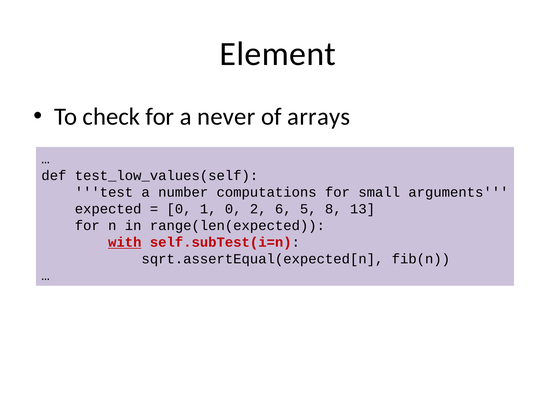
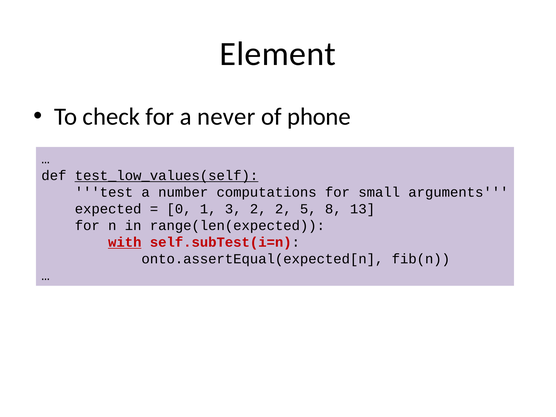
arrays: arrays -> phone (319, 117)
test_low_values(self underline: none -> present (167, 176)
1 0: 0 -> 3 (233, 209)
2 6: 6 -> 2 (283, 209)
sqrt.assertEqual(expected[n: sqrt.assertEqual(expected[n -> onto.assertEqual(expected[n (262, 259)
